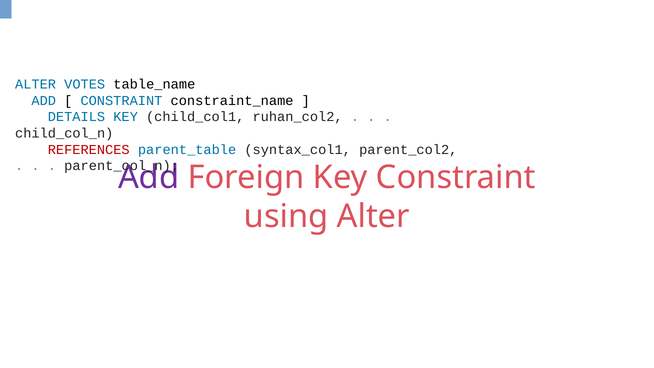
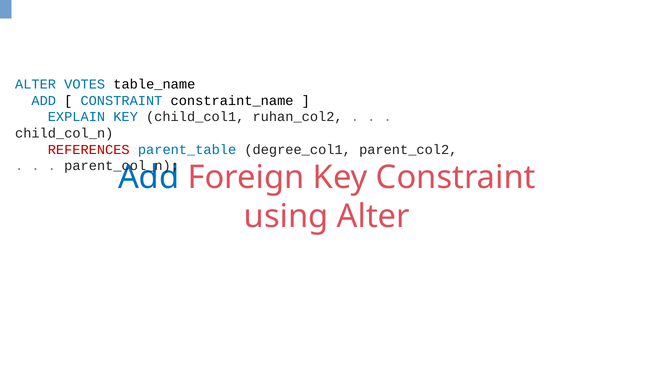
DETAILS: DETAILS -> EXPLAIN (76, 117)
syntax_col1: syntax_col1 -> degree_col1 (298, 150)
Add colour: purple -> blue (149, 177)
